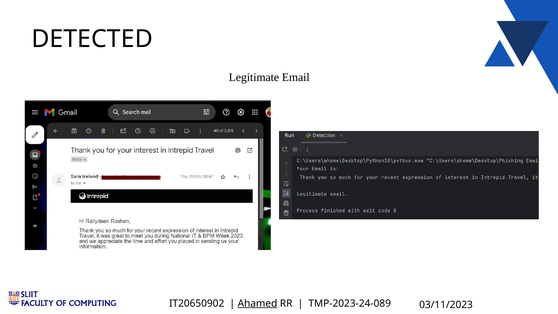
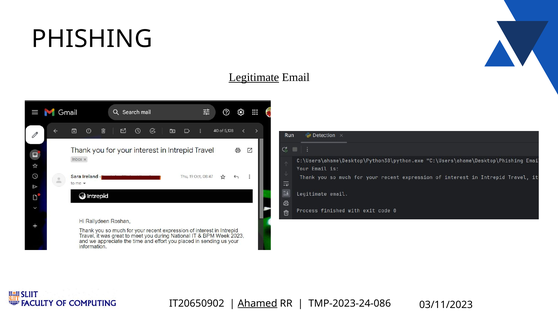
DETECTED: DETECTED -> PHISHING (92, 39)
Legitimate underline: none -> present (254, 77)
TMP-2023-24-089: TMP-2023-24-089 -> TMP-2023-24-086 (350, 303)
